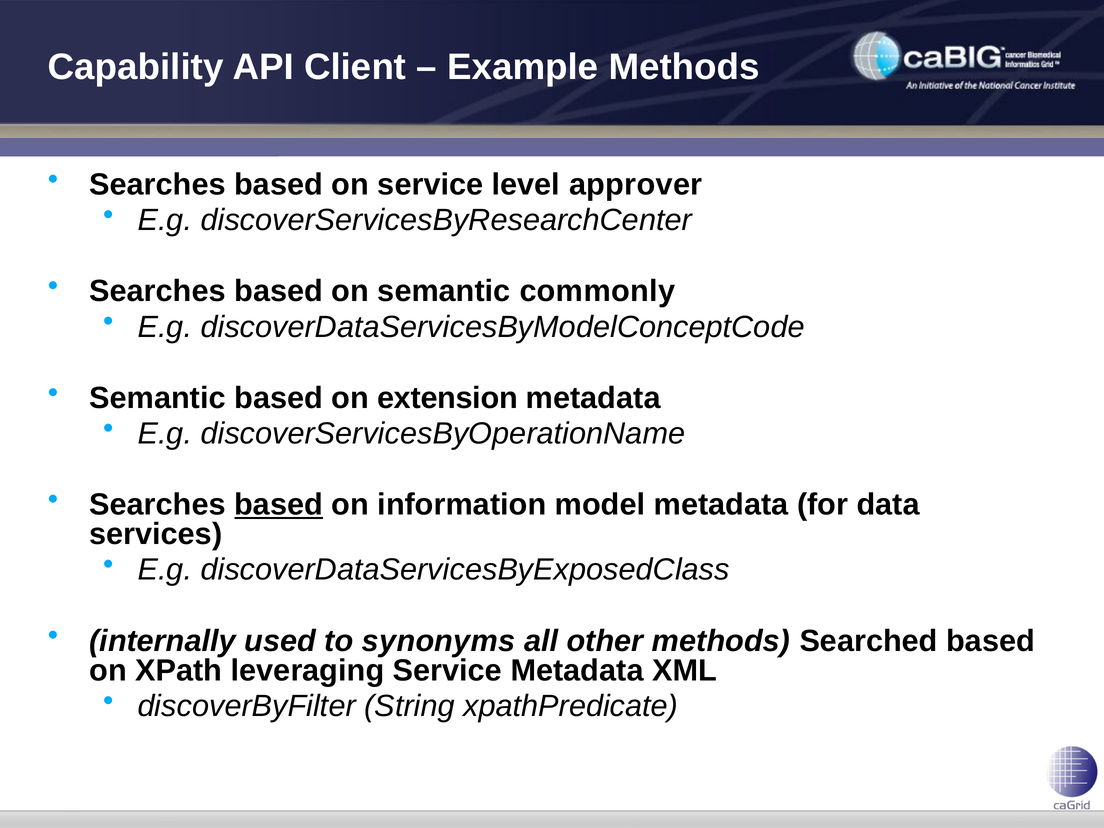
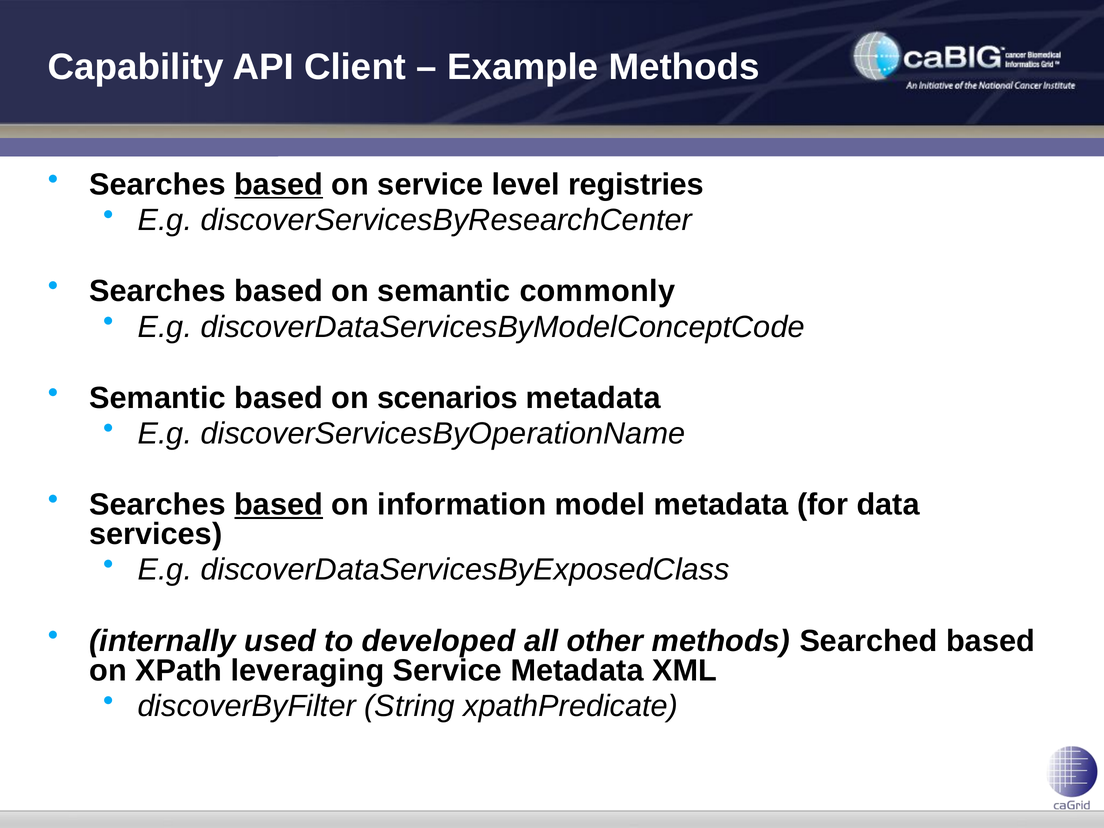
based underline: none -> present (279, 185)
approver: approver -> registries (636, 185)
extension: extension -> scenarios (447, 398)
synonyms: synonyms -> developed (439, 641)
